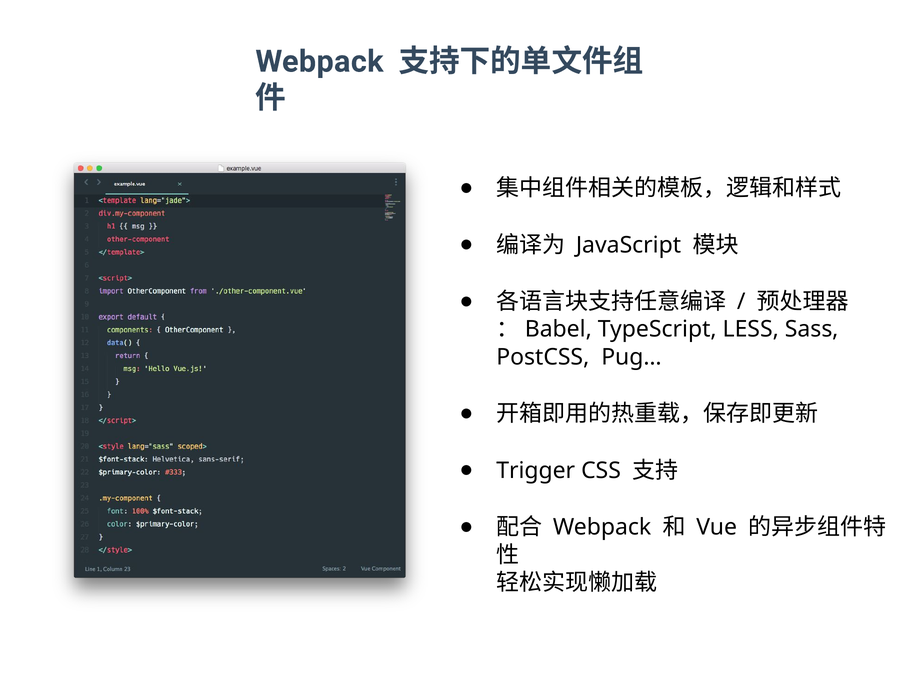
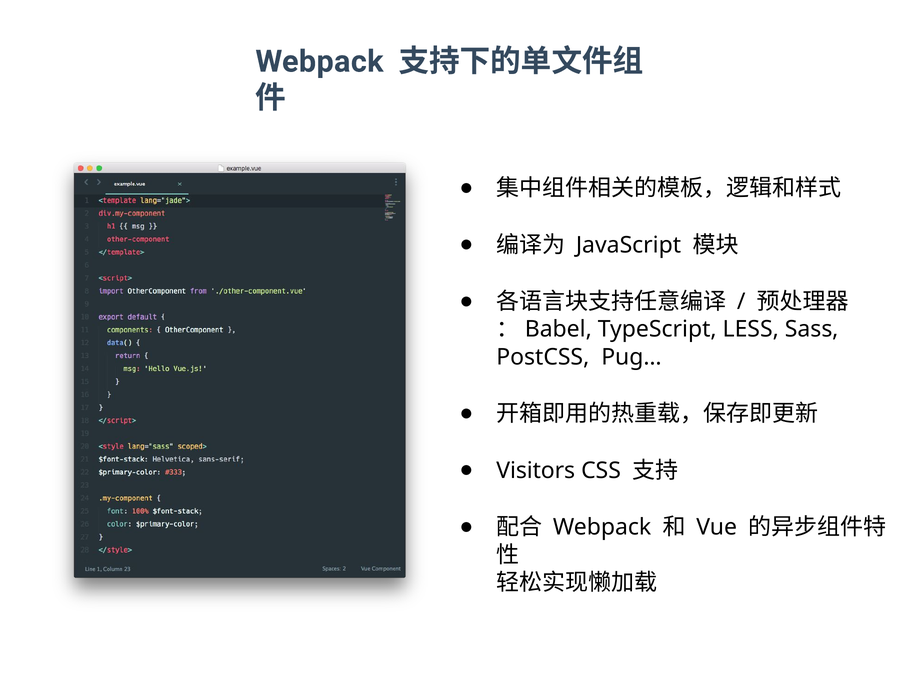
Trigger: Trigger -> Visitors (536, 471)
